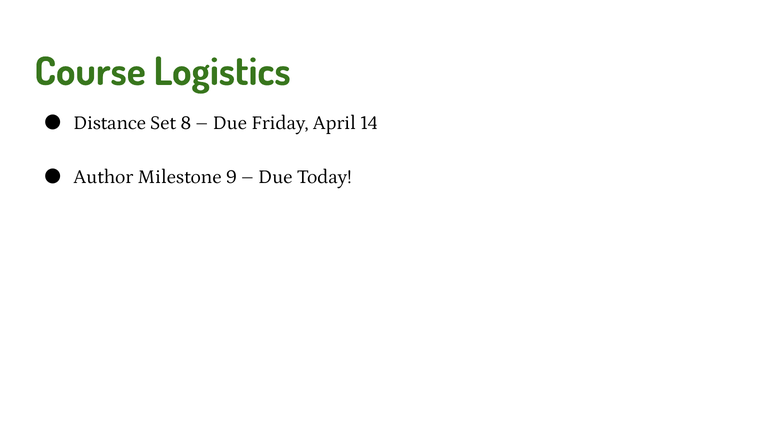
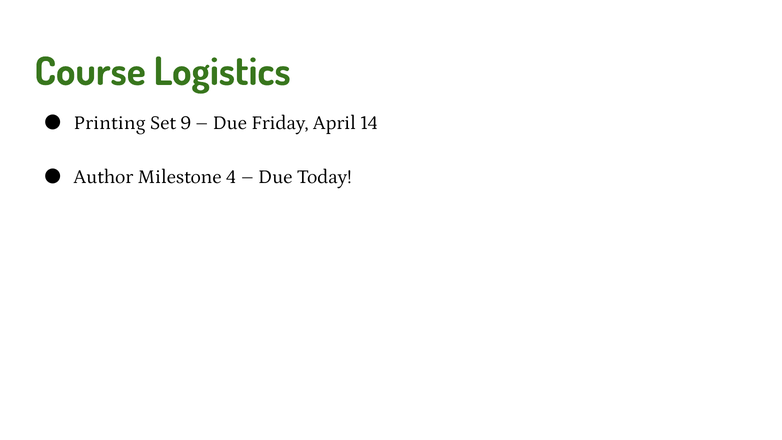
Distance: Distance -> Printing (109, 123)
8: 8 -> 9 (186, 123)
9: 9 -> 4 (231, 177)
